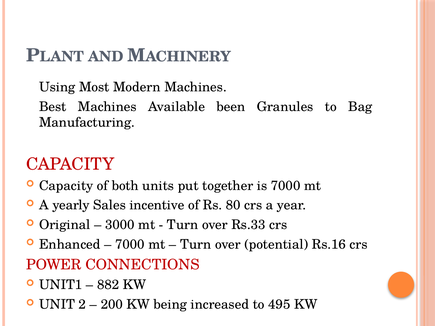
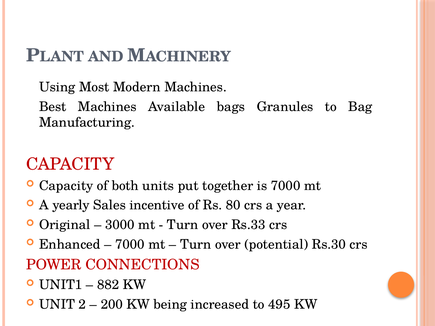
been: been -> bags (231, 107)
Rs.16: Rs.16 -> Rs.30 (329, 245)
